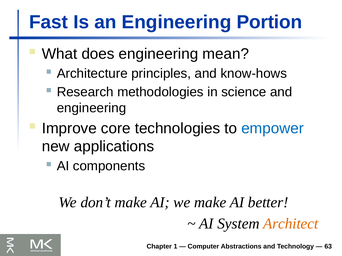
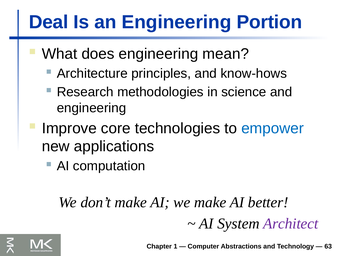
Fast: Fast -> Deal (49, 22)
components: components -> computation (109, 166)
Architect colour: orange -> purple (291, 224)
